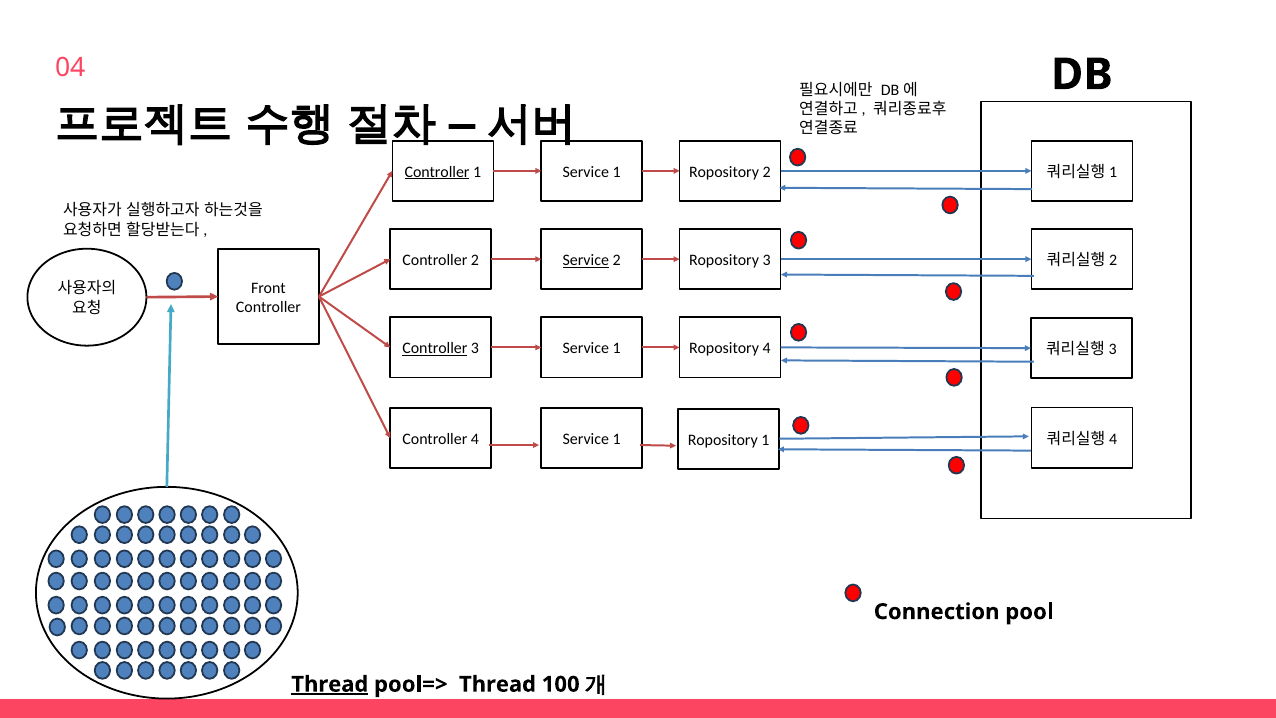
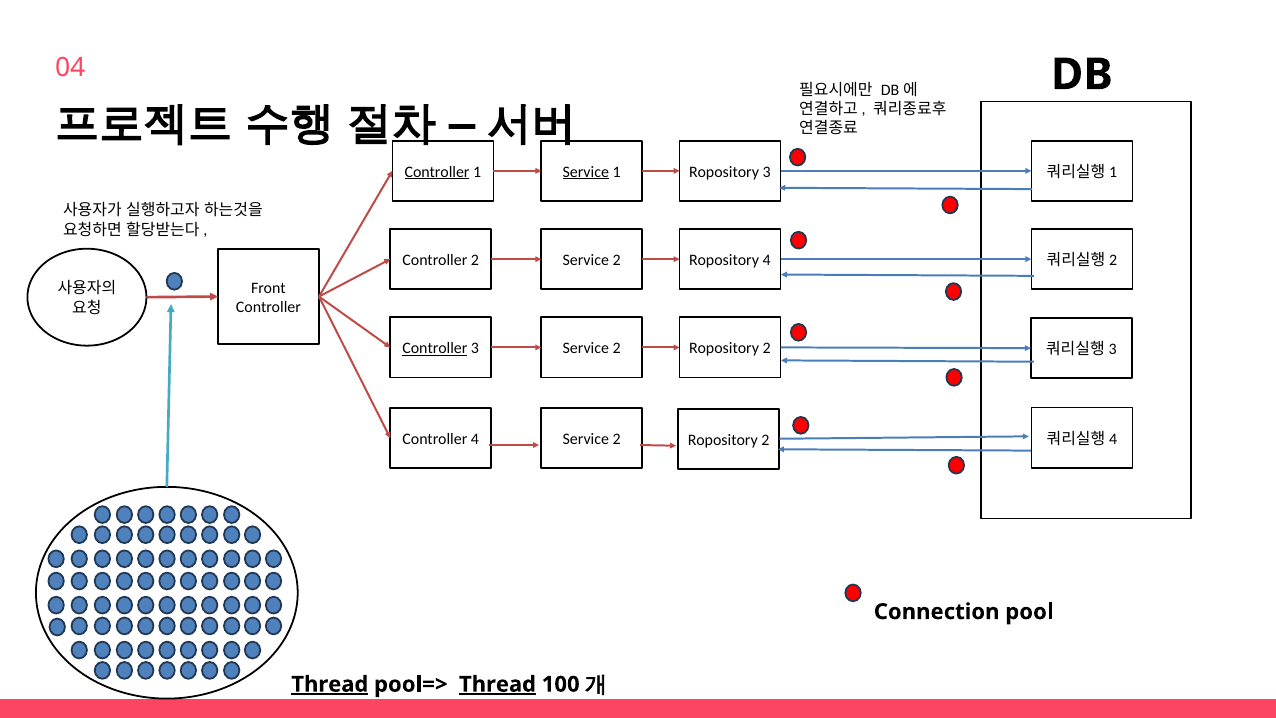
Service underline: none -> present (586, 172)
Ropository 2: 2 -> 3 (767, 172)
Service underline: present -> none (586, 260)
Ropository 3: 3 -> 4 (767, 260)
1: 1 -> 2 (617, 348)
4: 4 -> 2 (767, 348)
1: 1 -> 2 (617, 439)
1: 1 -> 2 (765, 440)
Thread underline: none -> present (498, 684)
